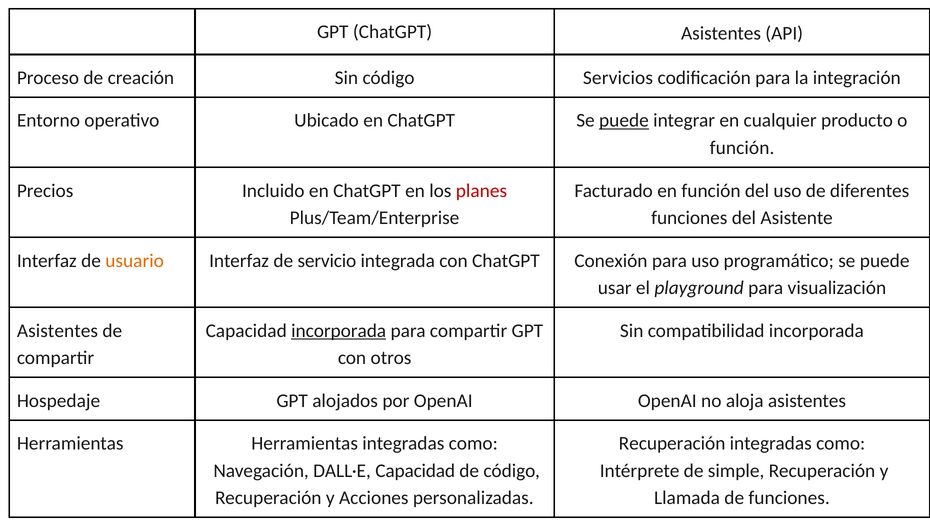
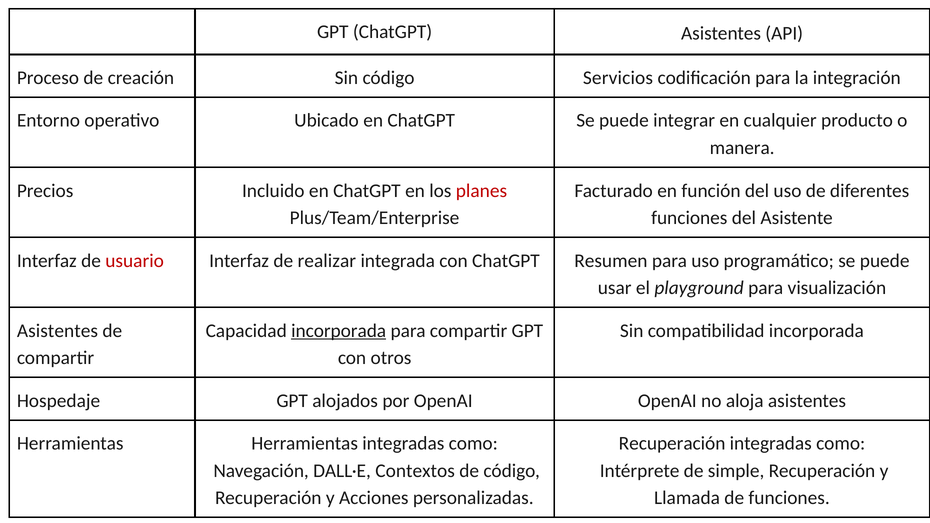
puede underline: present -> none (624, 121)
función: función -> manera (742, 148)
usuario colour: orange -> red (135, 261)
servicio: servicio -> realizar (327, 261)
Conexión: Conexión -> Resumen (611, 261)
DALL·E Capacidad: Capacidad -> Contextos (415, 471)
